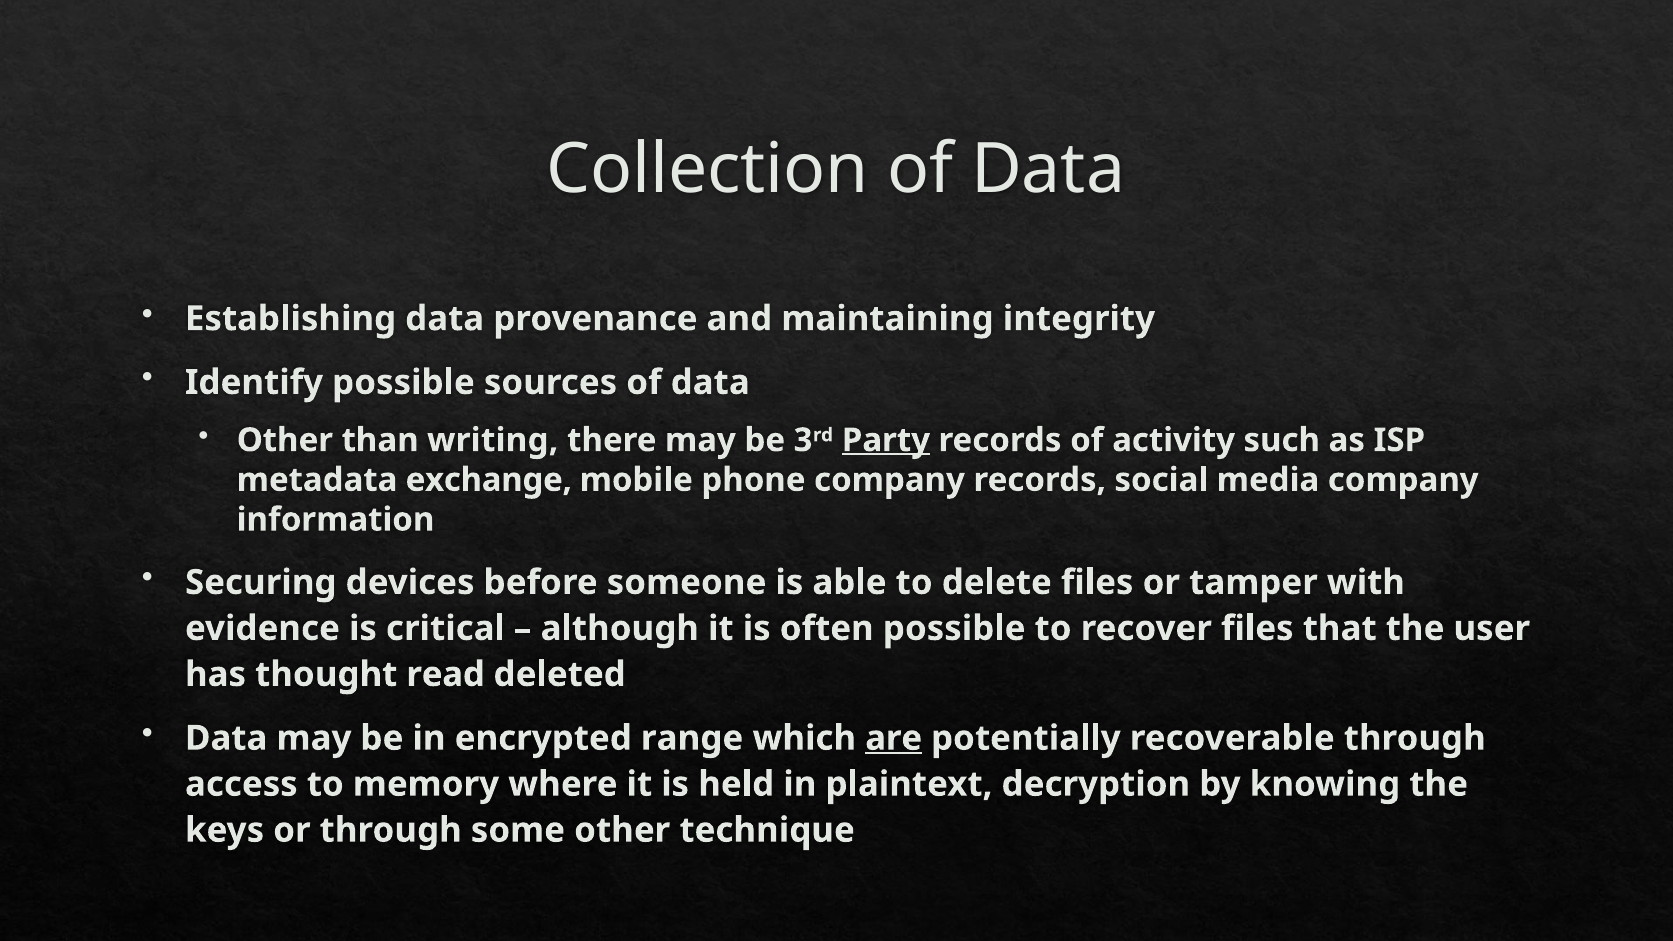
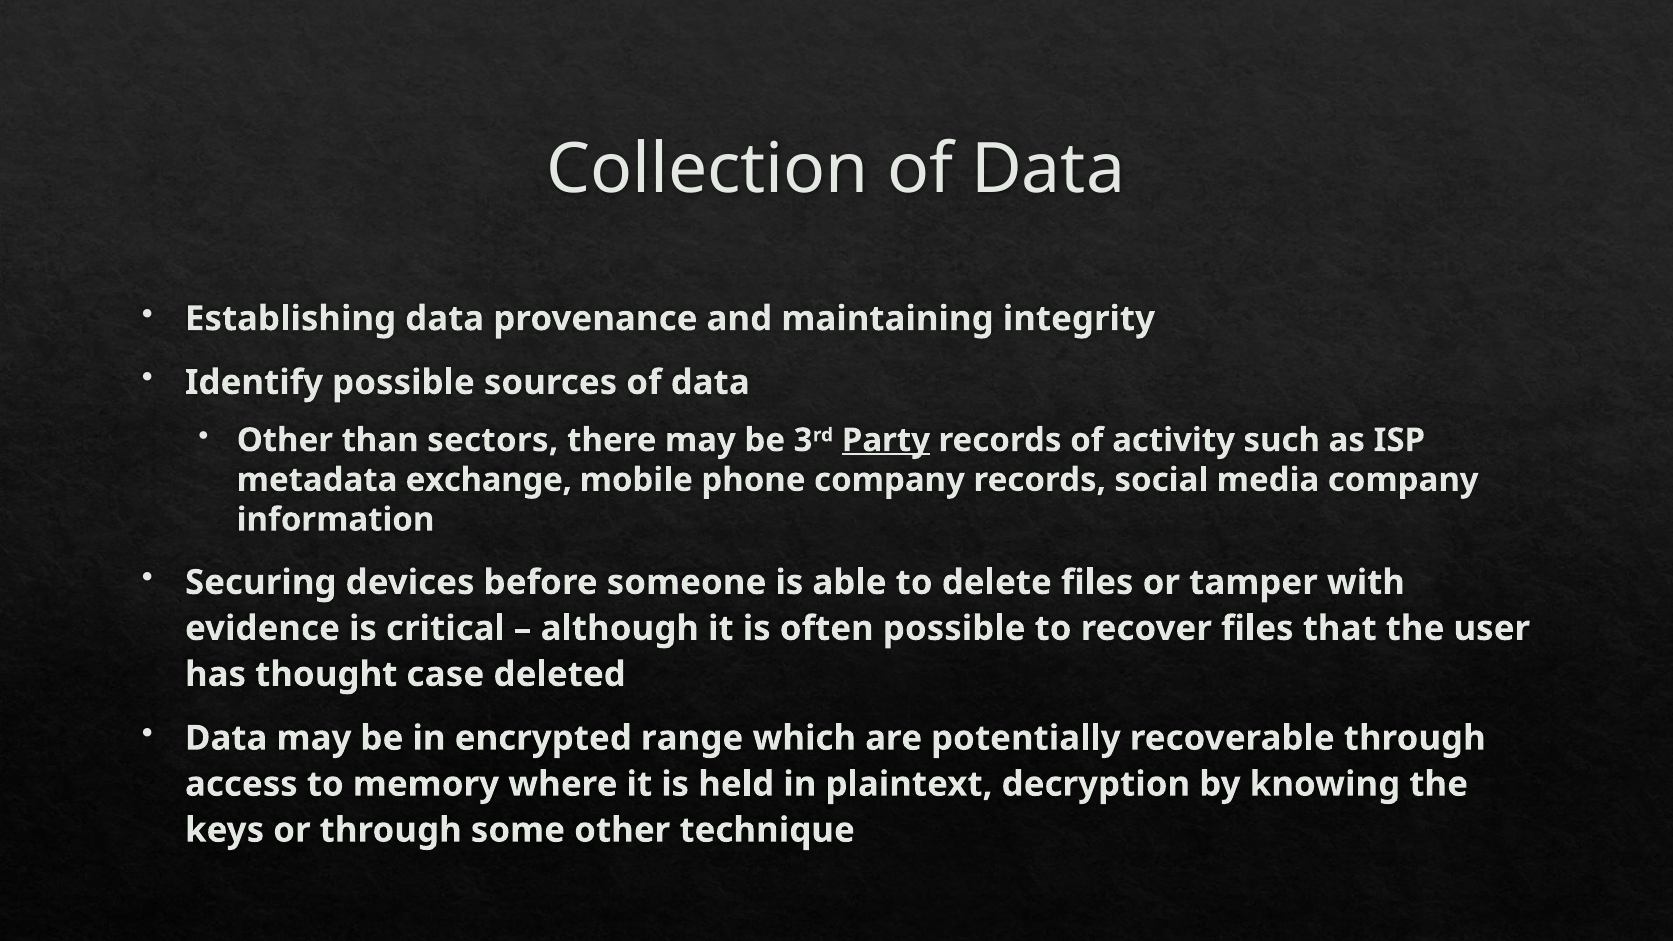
writing: writing -> sectors (493, 440)
read: read -> case (445, 674)
are underline: present -> none (894, 738)
